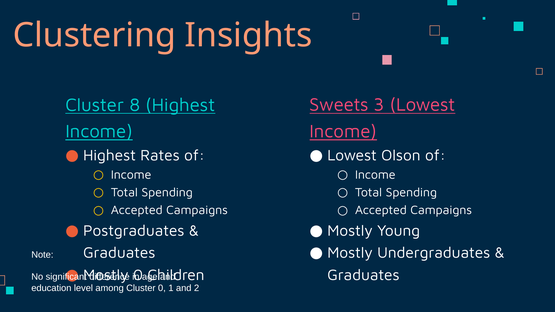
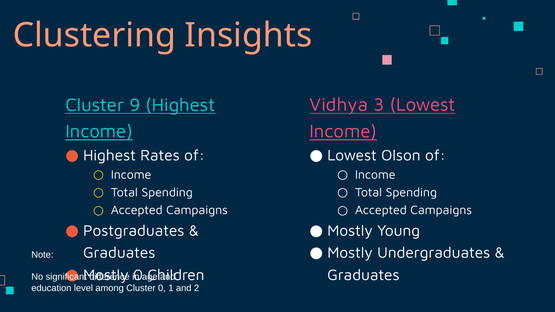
8: 8 -> 9 (135, 105)
Sweets: Sweets -> Vidhya (339, 105)
